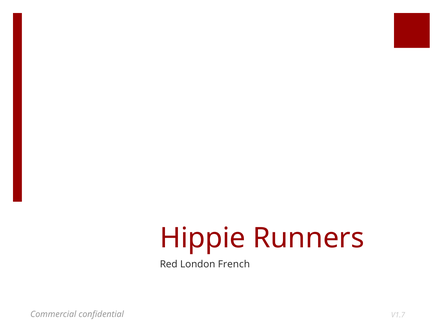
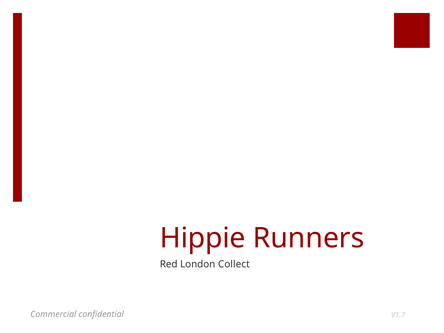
French: French -> Collect (234, 264)
